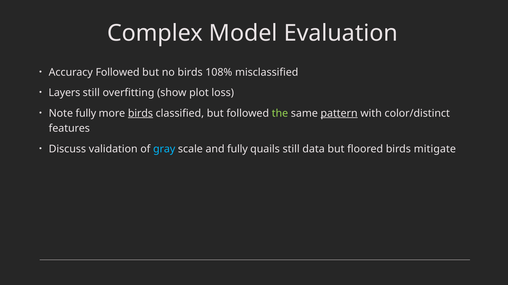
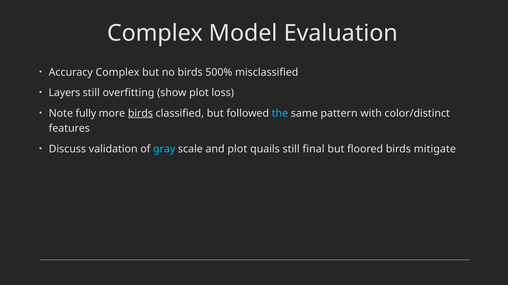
Accuracy Followed: Followed -> Complex (118, 72)
108%: 108% -> 500% (219, 72)
the colour: light green -> light blue (280, 114)
pattern underline: present -> none (339, 114)
and fully: fully -> plot (237, 149)
data: data -> final (314, 149)
